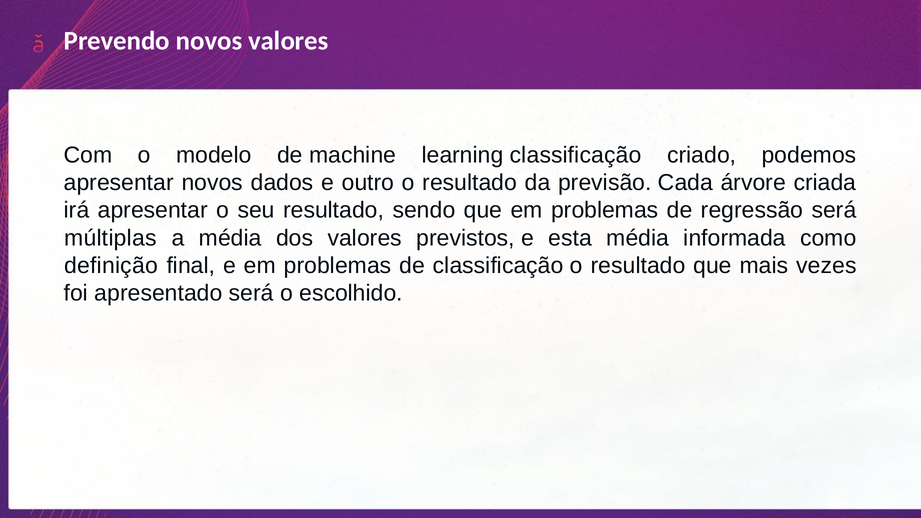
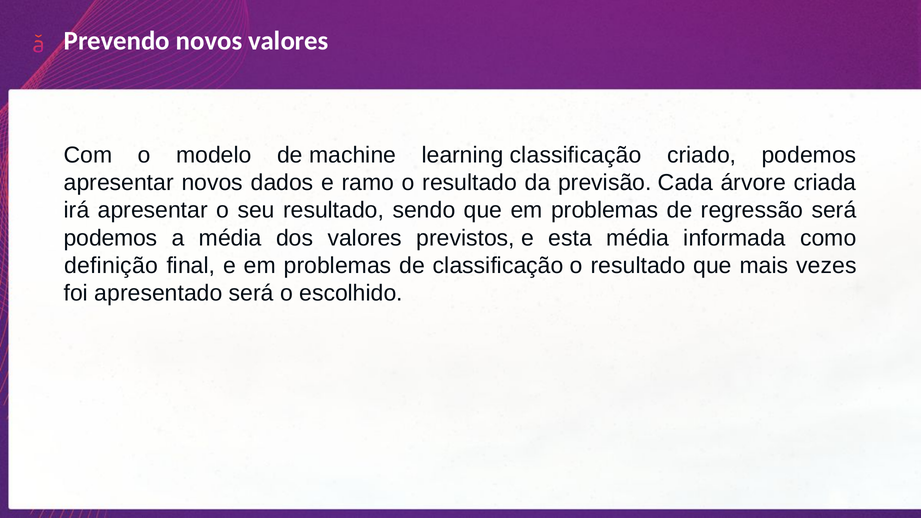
outro: outro -> ramo (368, 183)
múltiplas: múltiplas -> podemos (111, 238)
